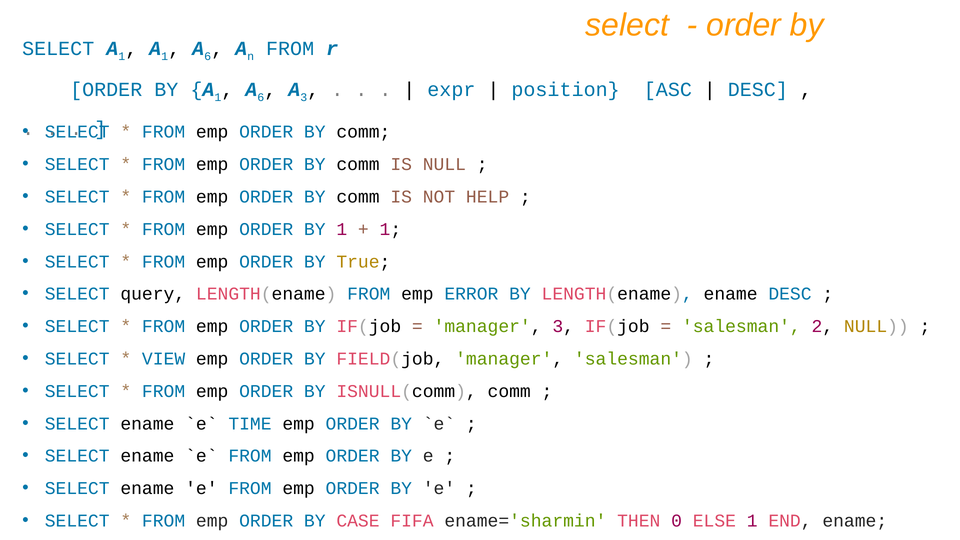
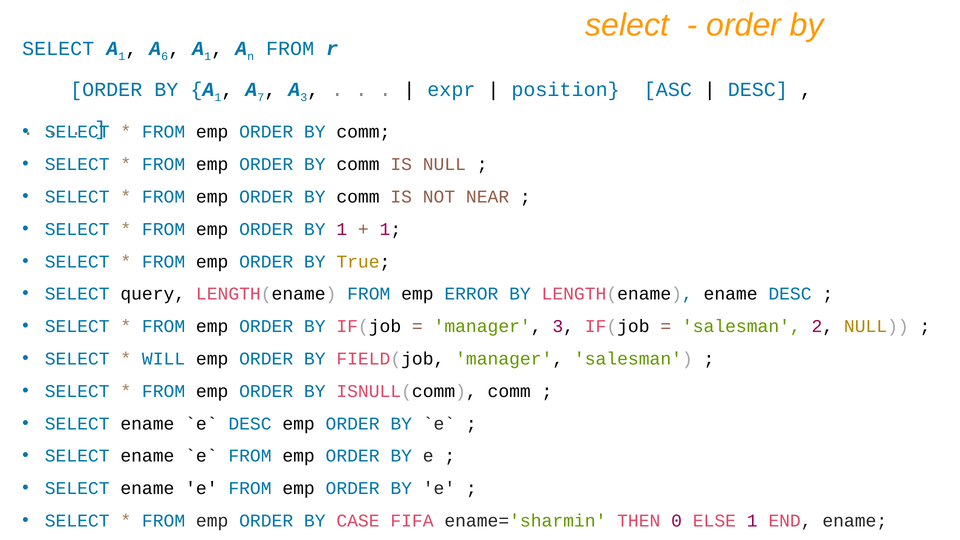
1: 1 -> 6 (165, 56)
6: 6 -> 1 (208, 56)
6: 6 -> 7 (261, 97)
HELP: HELP -> NEAR (488, 197)
VIEW: VIEW -> WILL (164, 359)
TIME: TIME -> DESC (250, 424)
